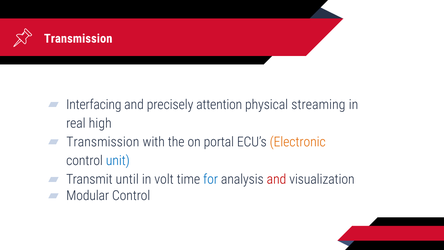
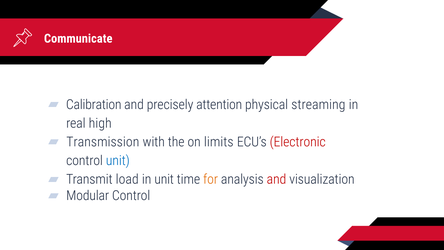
Transmission: Transmission -> Communicate (78, 39)
Interfacing: Interfacing -> Calibration (94, 104)
portal: portal -> limits (219, 142)
Electronic colour: orange -> red (298, 142)
until: until -> load (127, 179)
in volt: volt -> unit (164, 179)
for colour: blue -> orange (211, 179)
